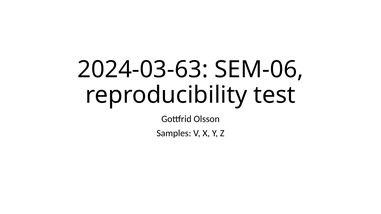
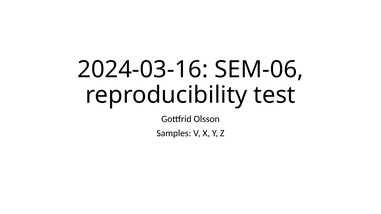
2024-03-63: 2024-03-63 -> 2024-03-16 (143, 70)
